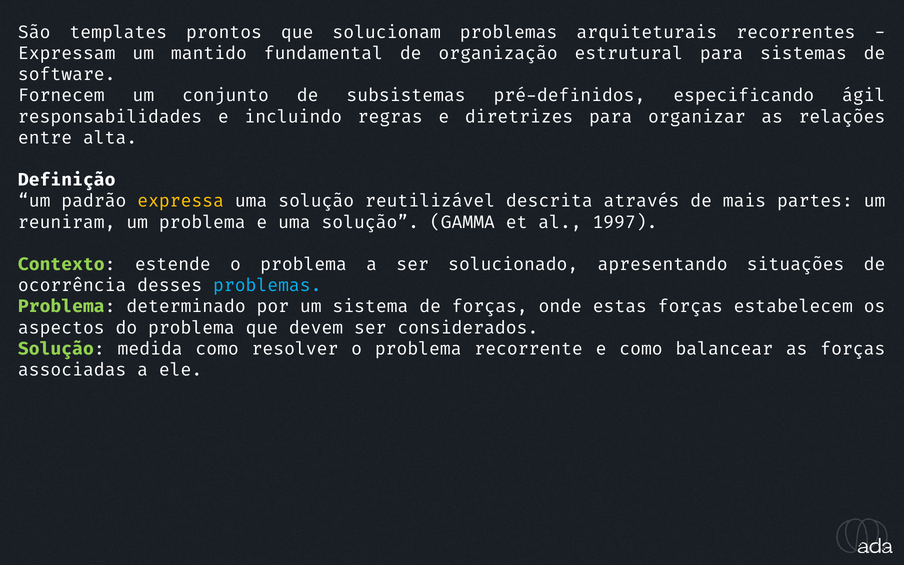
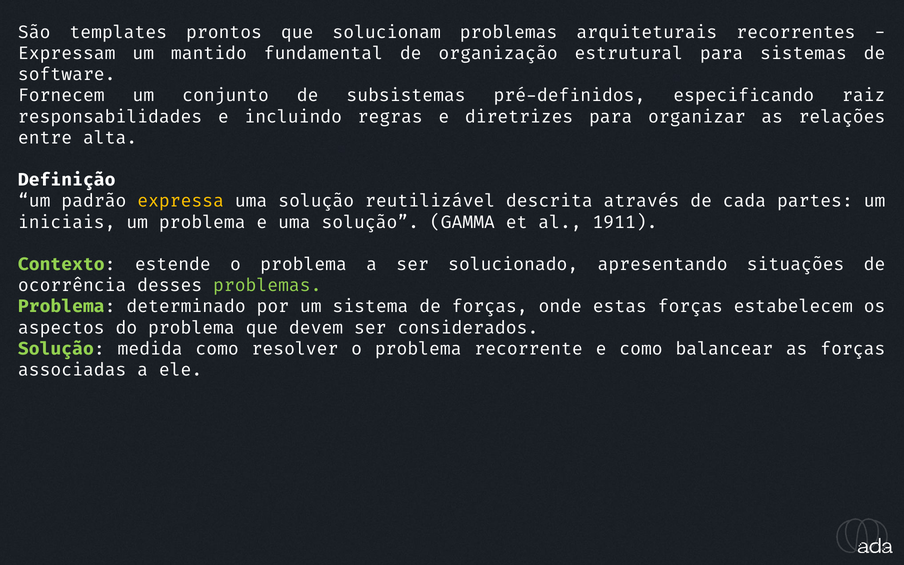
ágil: ágil -> raiz (864, 96)
mais: mais -> cada (744, 201)
reuniram: reuniram -> iniciais (67, 222)
1997: 1997 -> 1911 (625, 222)
problemas colour: light blue -> light green (267, 286)
